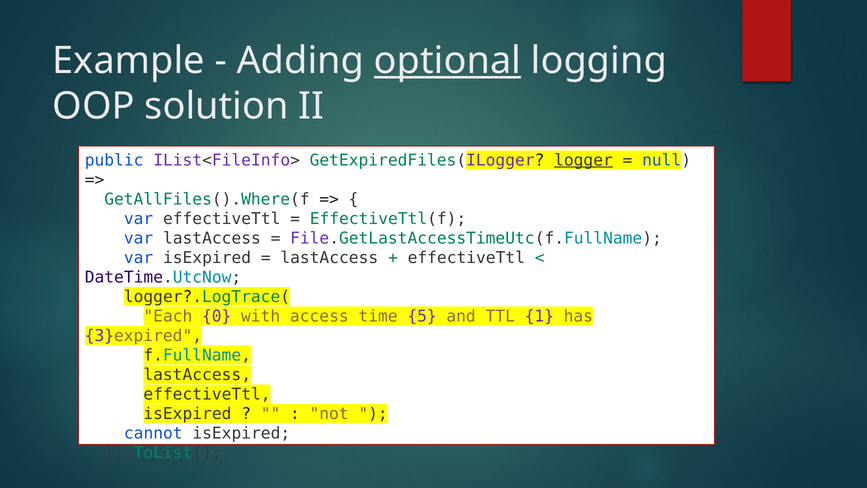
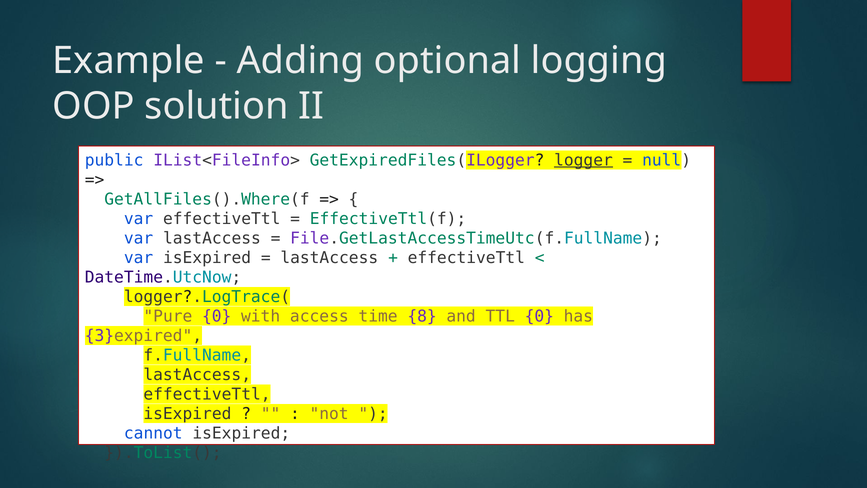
optional underline: present -> none (448, 61)
Each: Each -> Pure (168, 316)
5: 5 -> 8 (422, 316)
TTL 1: 1 -> 0 (539, 316)
